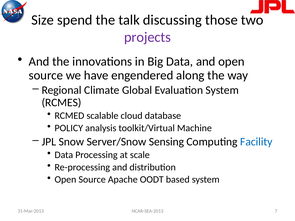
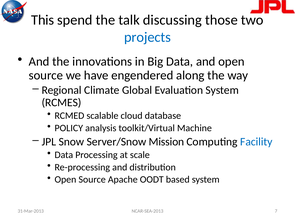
Size: Size -> This (43, 20)
projects colour: purple -> blue (147, 37)
Sensing: Sensing -> Mission (166, 142)
